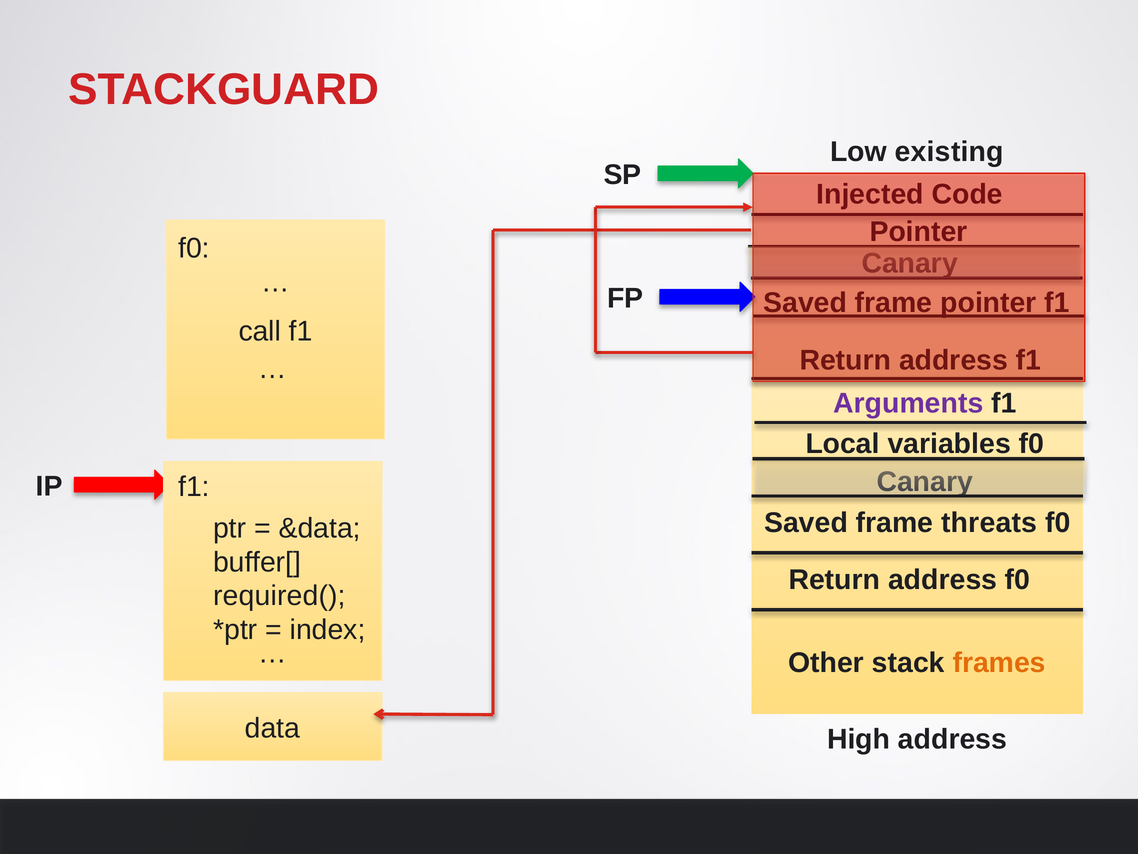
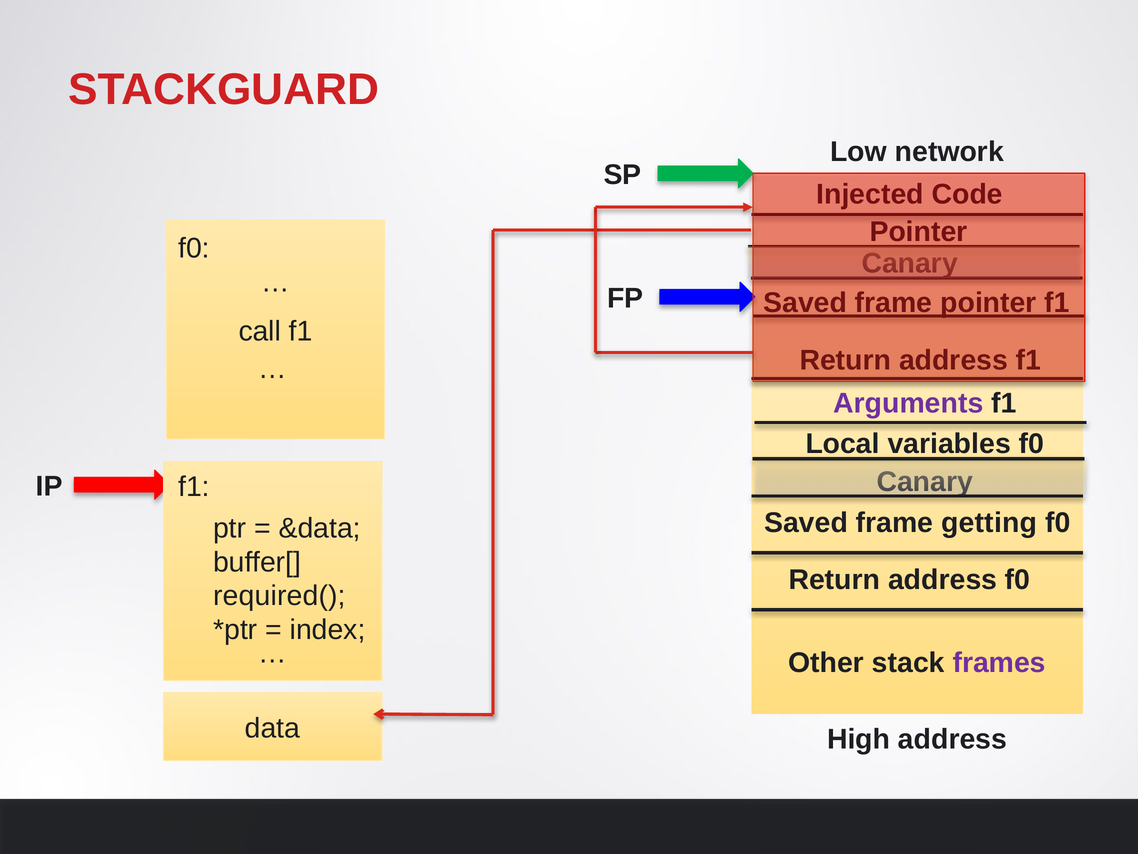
existing: existing -> network (949, 152)
threats: threats -> getting (989, 522)
frames colour: orange -> purple (999, 662)
